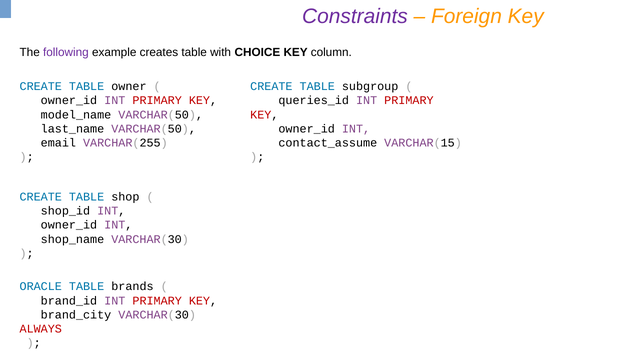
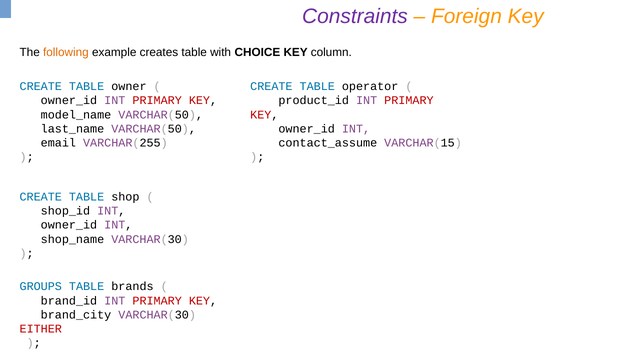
following colour: purple -> orange (66, 52)
subgroup: subgroup -> operator (370, 86)
queries_id: queries_id -> product_id (314, 100)
ORACLE: ORACLE -> GROUPS (41, 286)
ALWAYS: ALWAYS -> EITHER (41, 329)
